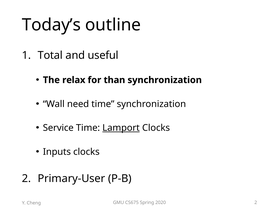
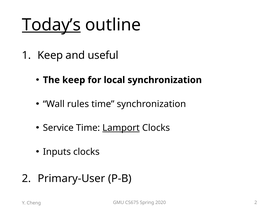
Today’s underline: none -> present (51, 25)
Total: Total -> Keep (50, 55)
The relax: relax -> keep (74, 80)
than: than -> local (114, 80)
need: need -> rules (78, 104)
